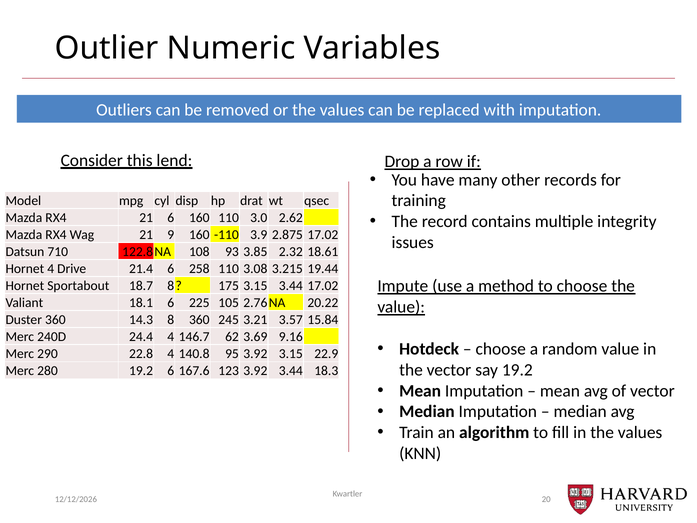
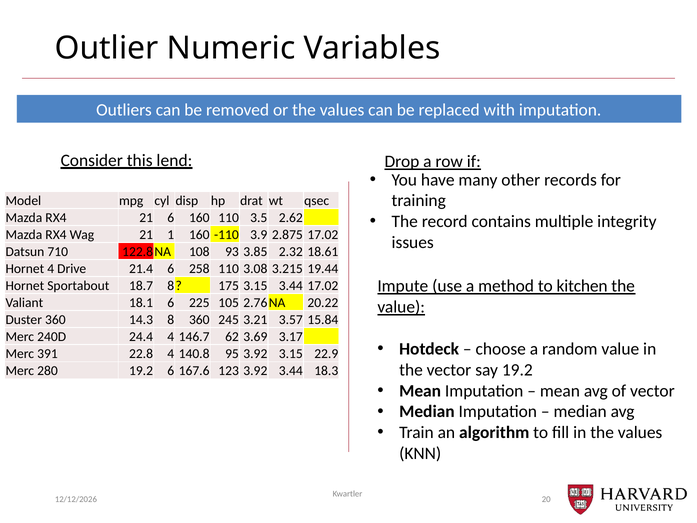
3.0: 3.0 -> 3.5 (259, 217)
9: 9 -> 1 (171, 235)
to choose: choose -> kitchen (582, 286)
9.16: 9.16 -> 3.17 (291, 337)
290: 290 -> 391 (47, 354)
